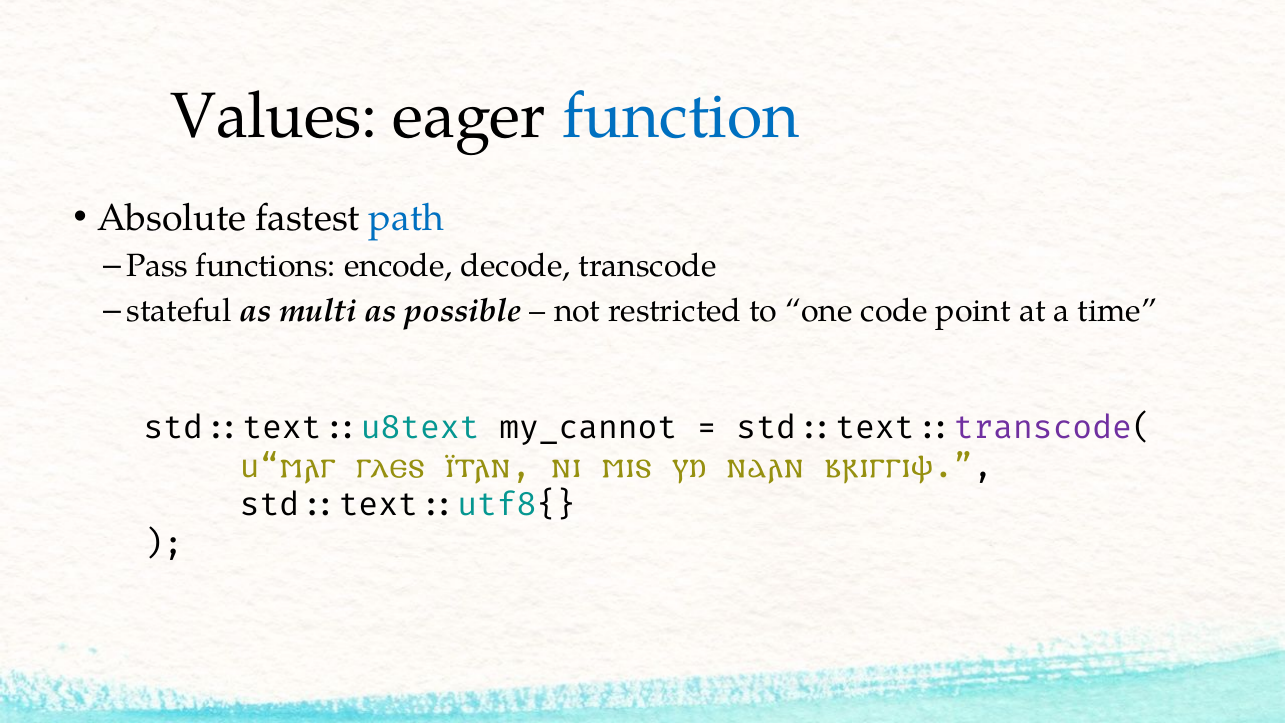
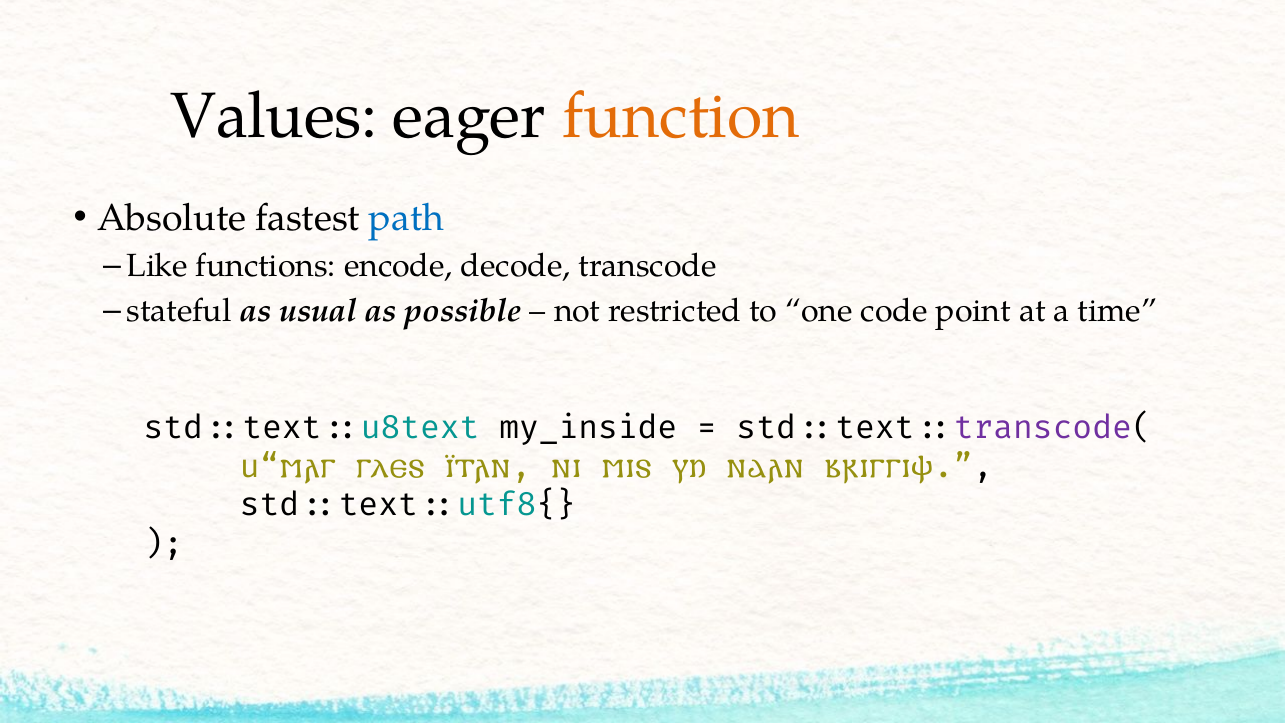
function colour: blue -> orange (681, 116)
Pass: Pass -> Like (157, 266)
multi: multi -> usual (318, 311)
my_cannot: my_cannot -> my_inside (588, 428)
